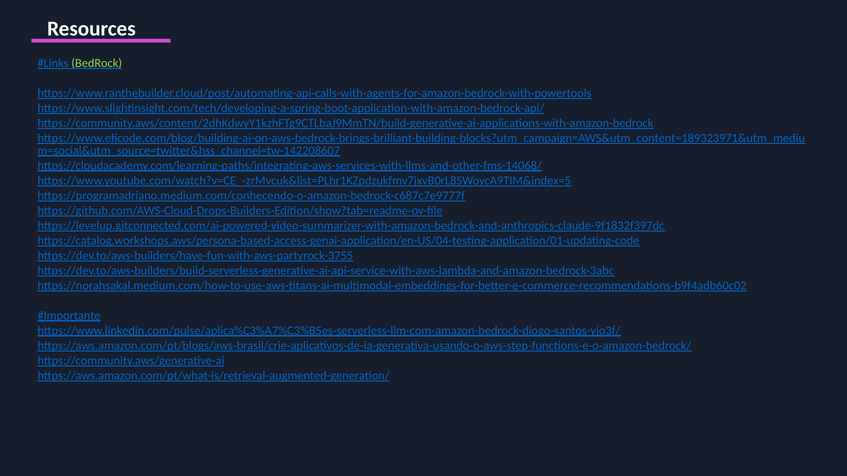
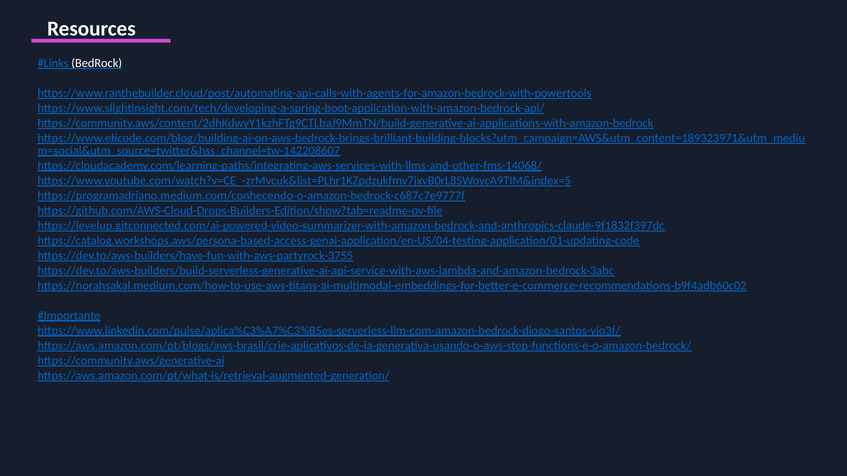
BedRock colour: light green -> white (97, 63)
